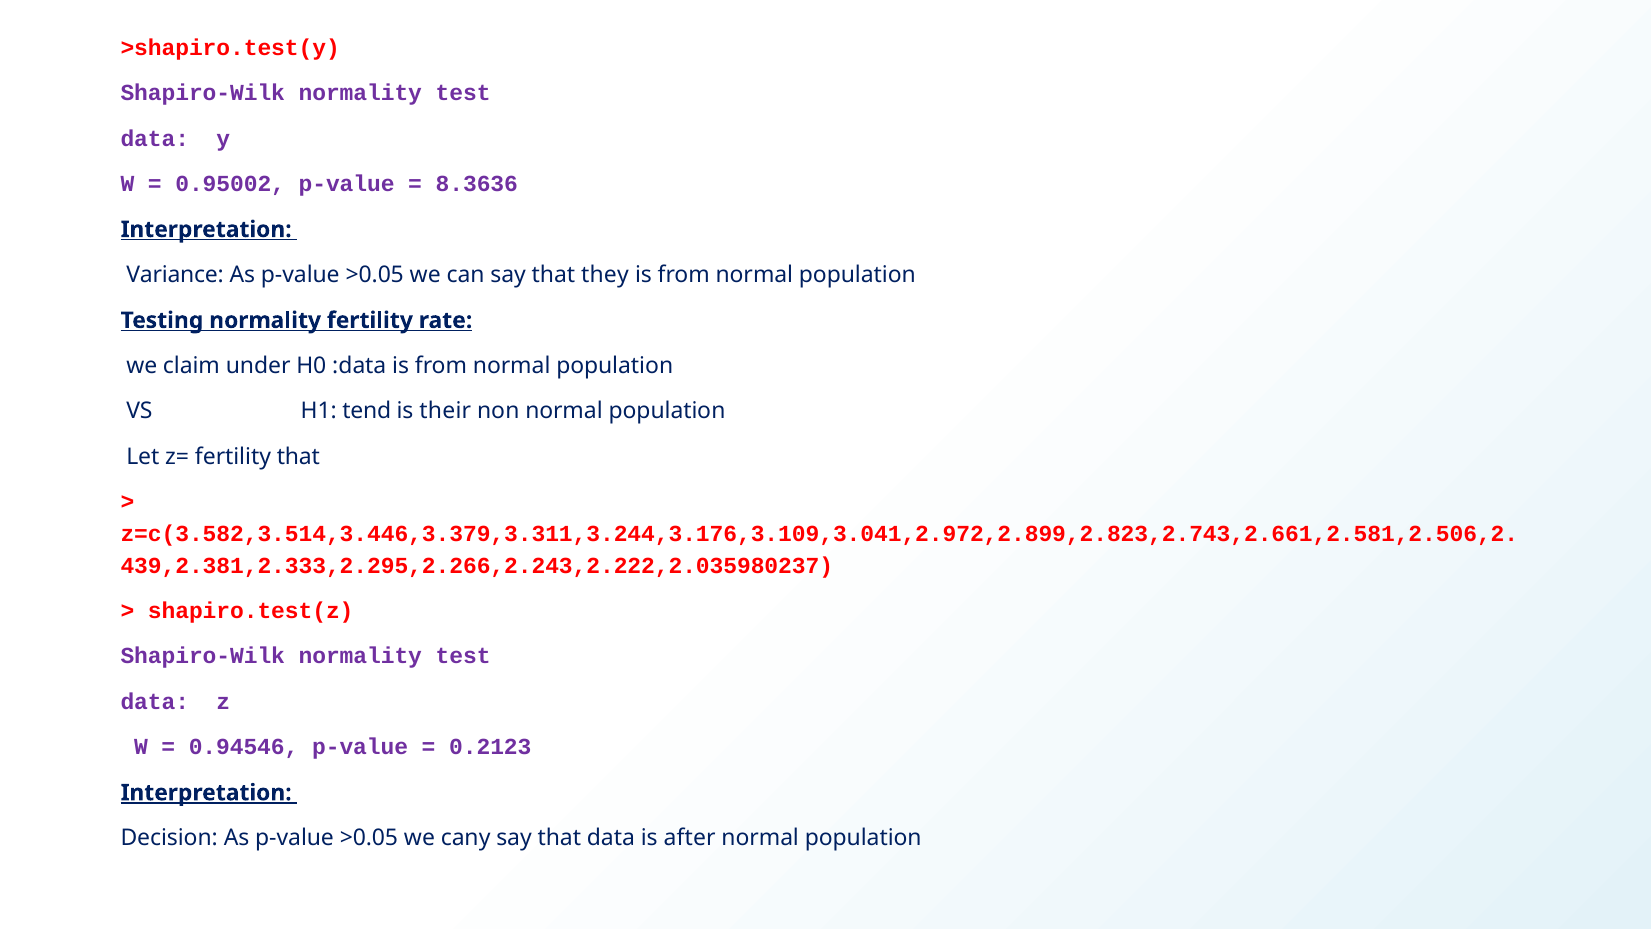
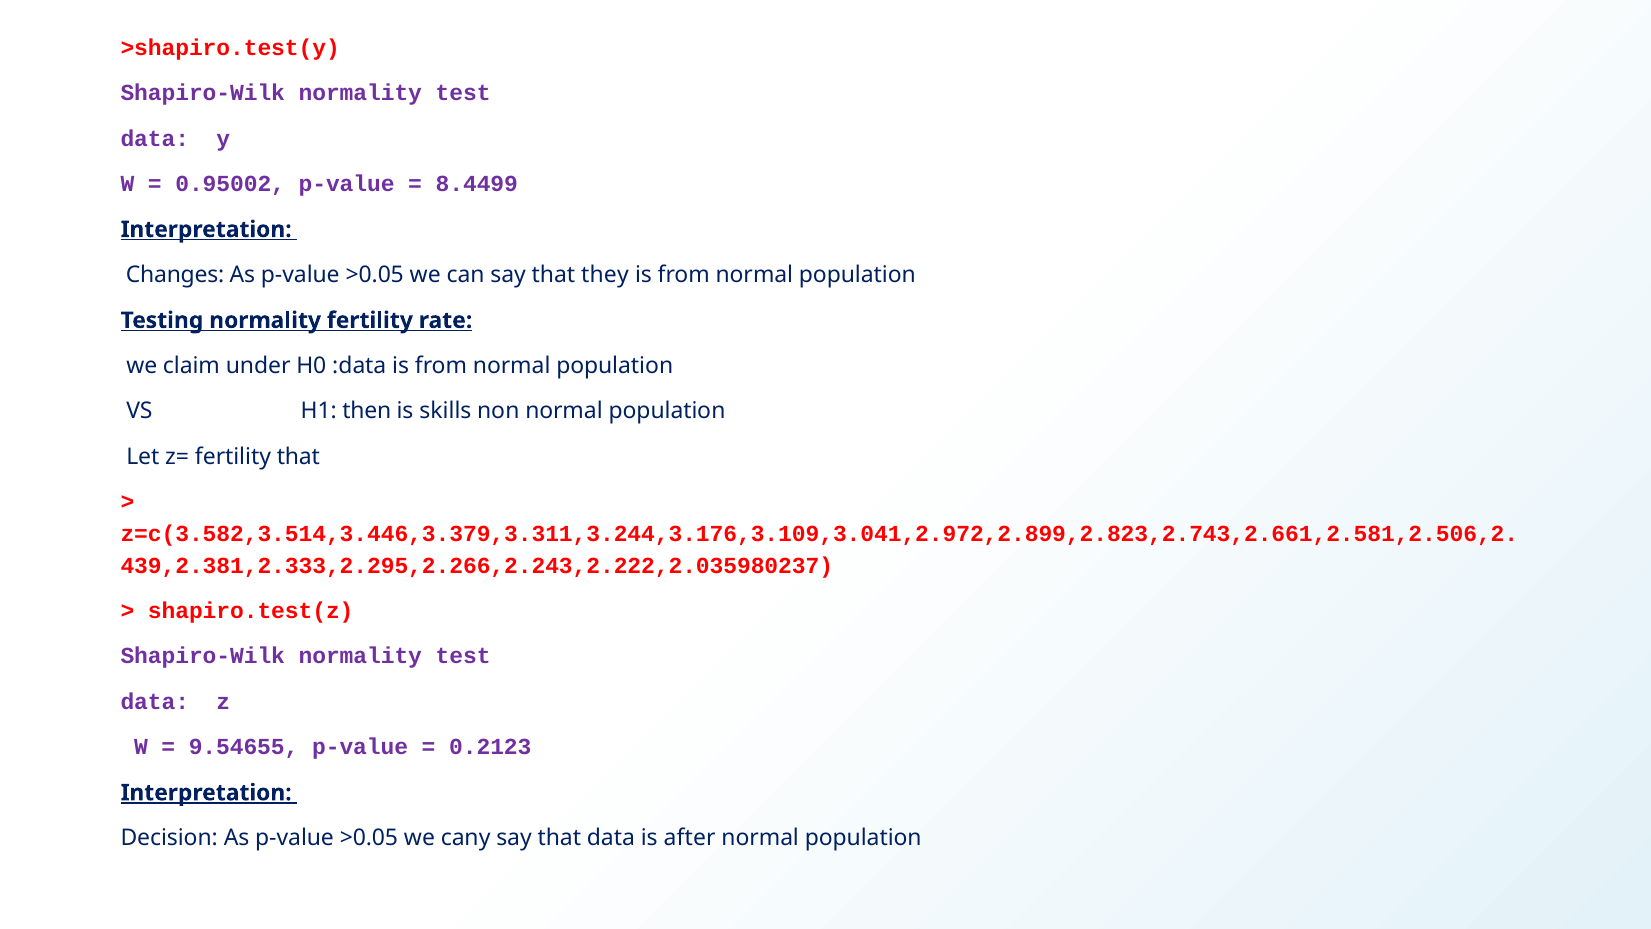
8.3636: 8.3636 -> 8.4499 (477, 184)
Variance: Variance -> Changes (175, 275)
tend: tend -> then (367, 411)
their: their -> skills (445, 411)
0.94546: 0.94546 -> 9.54655 (244, 747)
